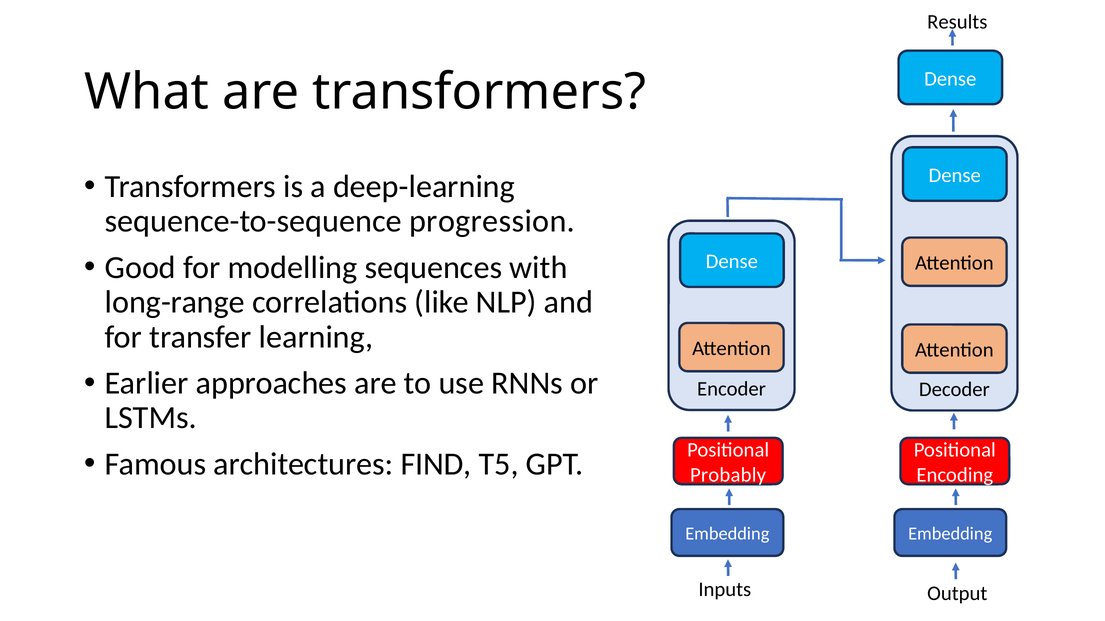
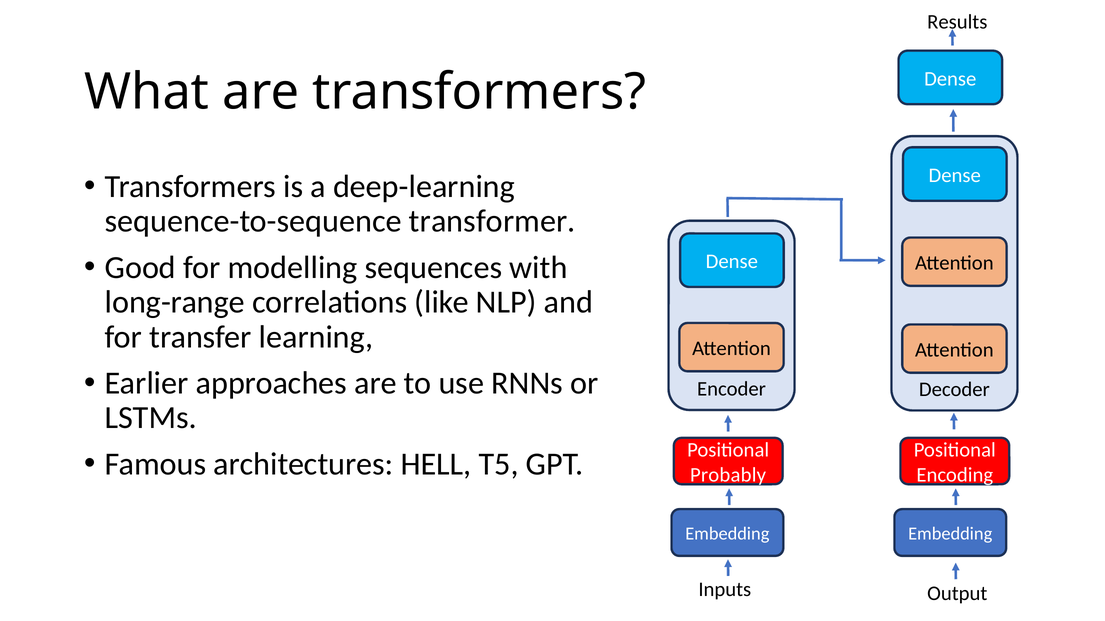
progression: progression -> transformer (492, 221)
FIND: FIND -> HELL (436, 464)
